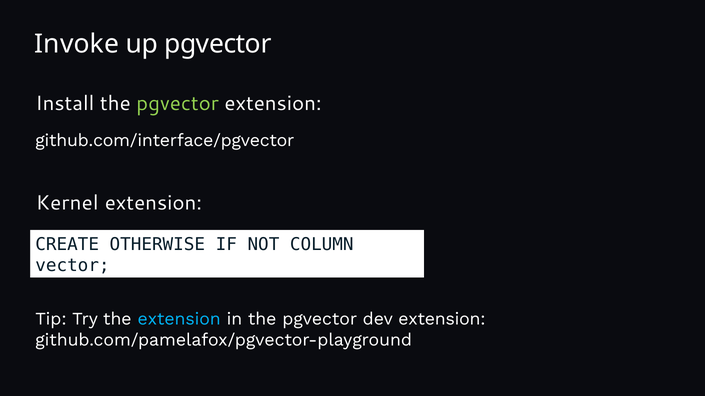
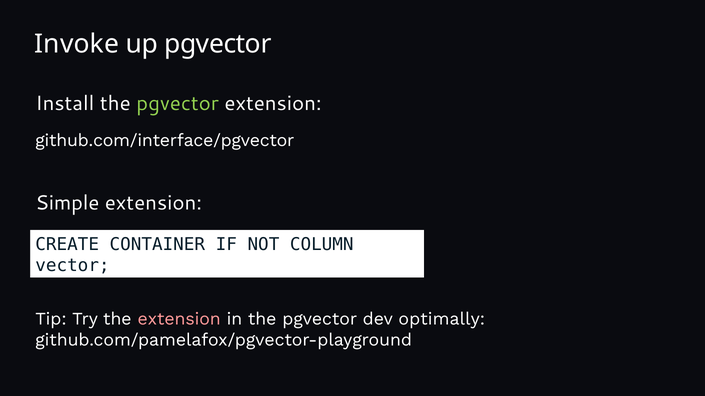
Kernel: Kernel -> Simple (67, 203)
OTHERWISE: OTHERWISE -> CONTAINER (157, 245)
extension colour: light blue -> pink (179, 319)
dev extension: extension -> optimally (442, 319)
